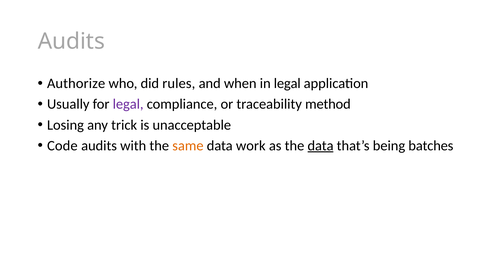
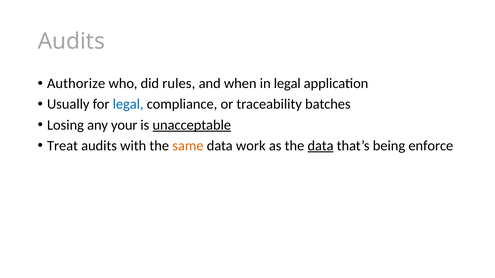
legal colour: purple -> blue (128, 104)
method: method -> batches (328, 104)
trick: trick -> your (124, 125)
unacceptable underline: none -> present (192, 125)
Code: Code -> Treat (62, 146)
batches: batches -> enforce (431, 146)
